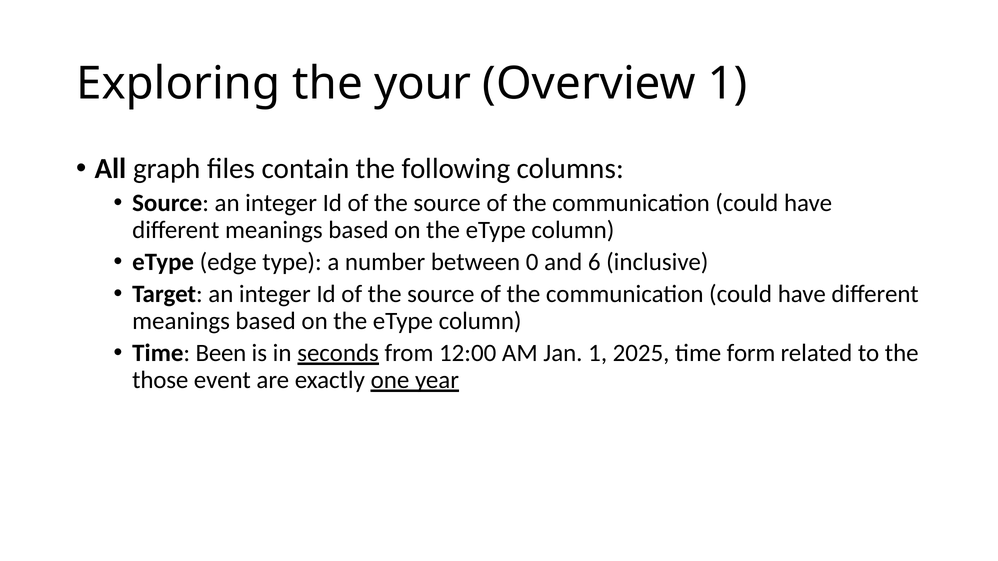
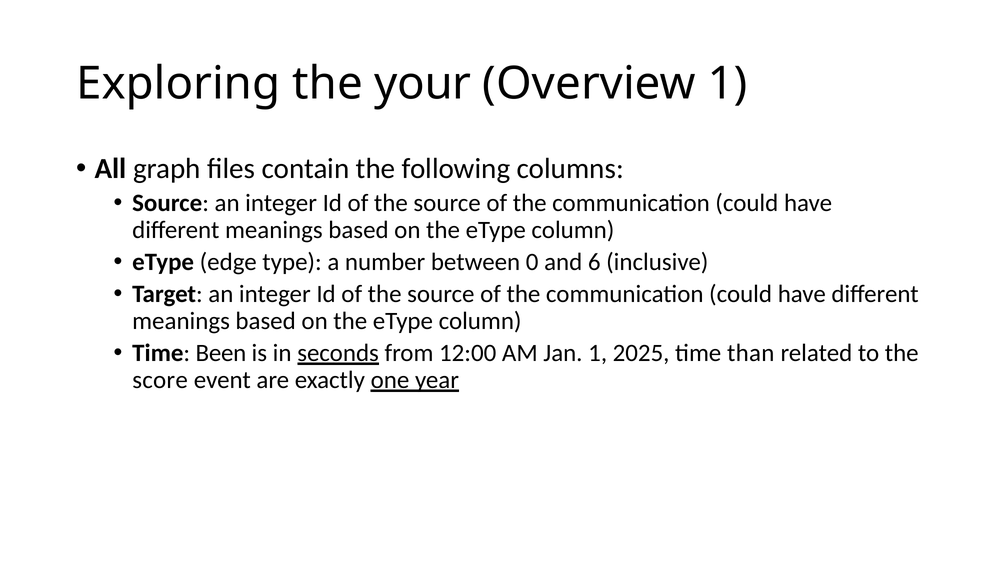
form: form -> than (751, 353)
those: those -> score (160, 380)
